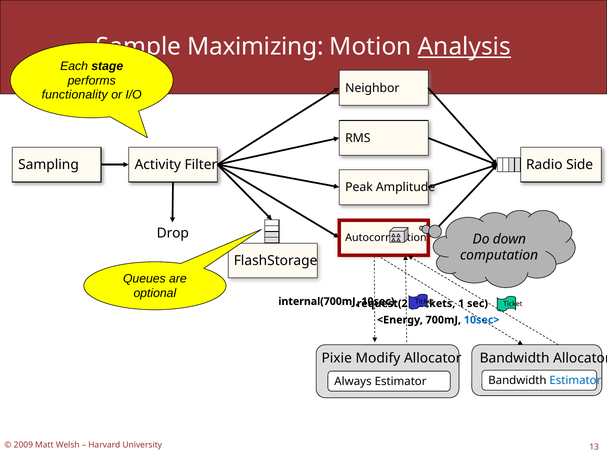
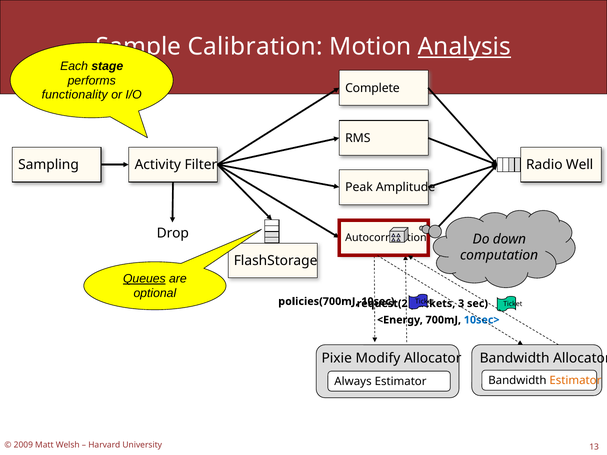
Maximizing: Maximizing -> Calibration (255, 47)
Neighbor: Neighbor -> Complete (372, 88)
Side: Side -> Well (580, 165)
Queues underline: none -> present (144, 279)
internal(700mJ: internal(700mJ -> policies(700mJ (318, 302)
1: 1 -> 3 (461, 304)
Estimator colour: blue -> orange (575, 381)
